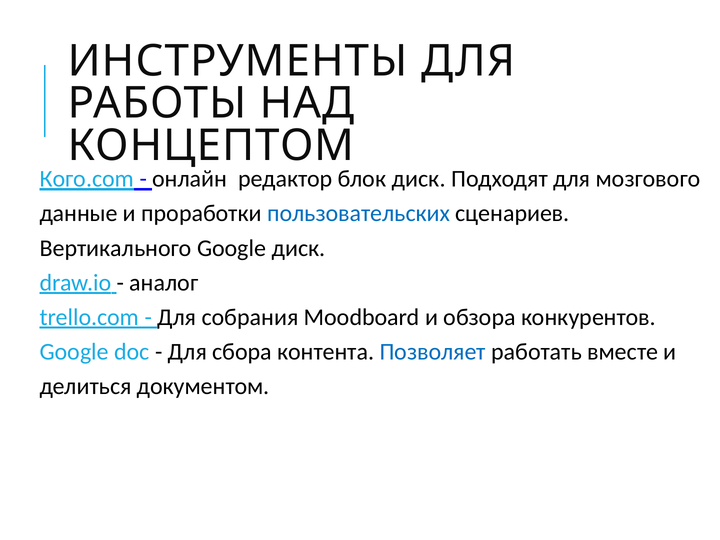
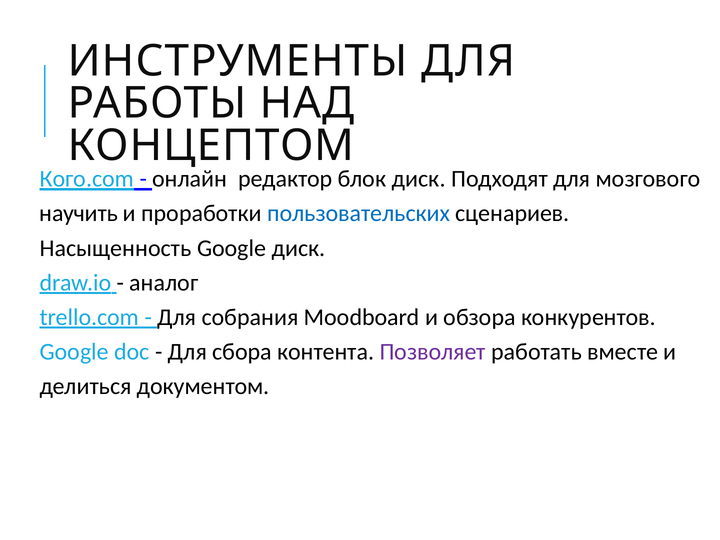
данные: данные -> научить (79, 214)
Вертикального: Вертикального -> Насыщенность (116, 248)
Позволяет colour: blue -> purple (433, 352)
